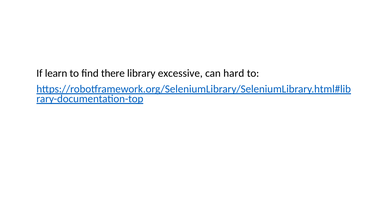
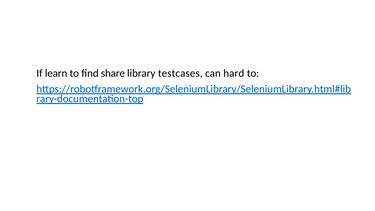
there: there -> share (113, 73)
excessive: excessive -> testcases (180, 73)
